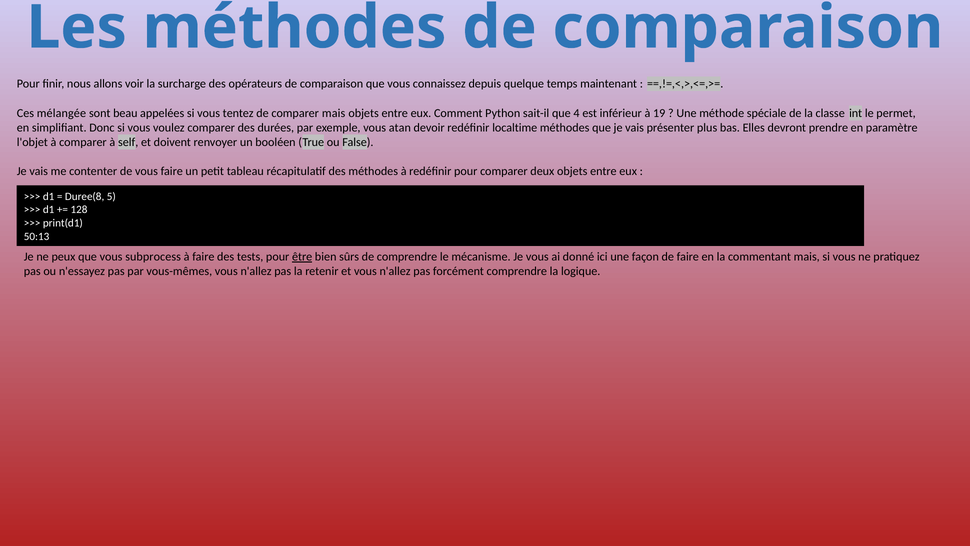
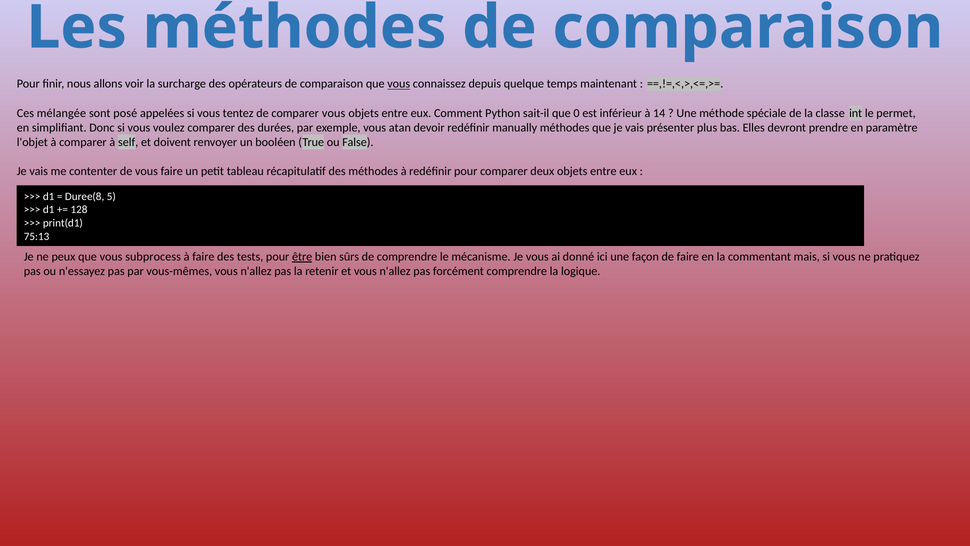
vous underline: none -> present (399, 84)
beau: beau -> posé (125, 113)
comparer mais: mais -> vous (334, 113)
4: 4 -> 0 (577, 113)
19: 19 -> 14 (659, 113)
localtime: localtime -> manually (515, 128)
50:13: 50:13 -> 75:13 (37, 236)
